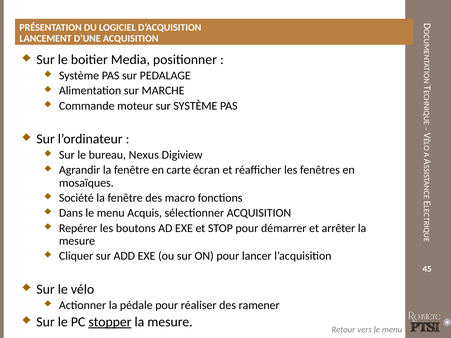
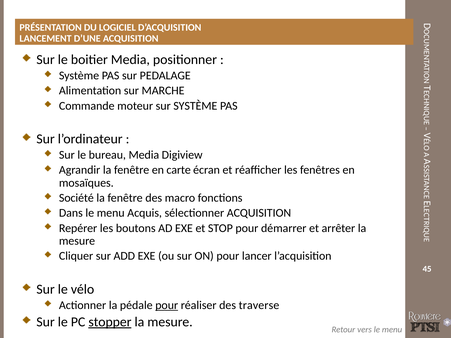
bureau Nexus: Nexus -> Media (144, 155)
pour underline: none -> present (167, 305)
ramener: ramener -> traverse (259, 305)
